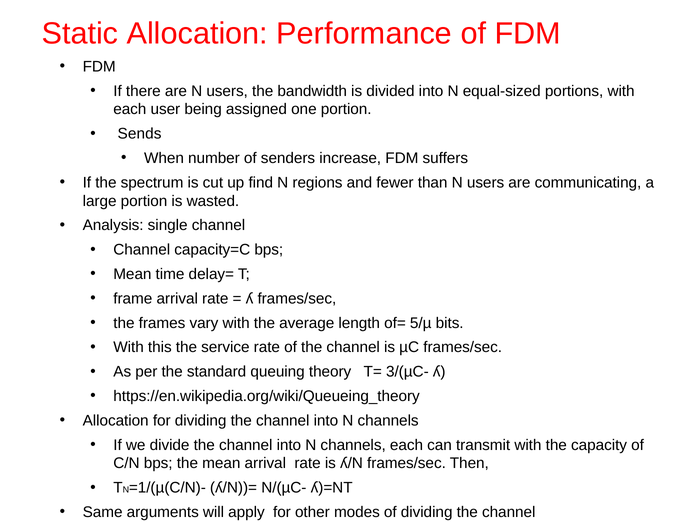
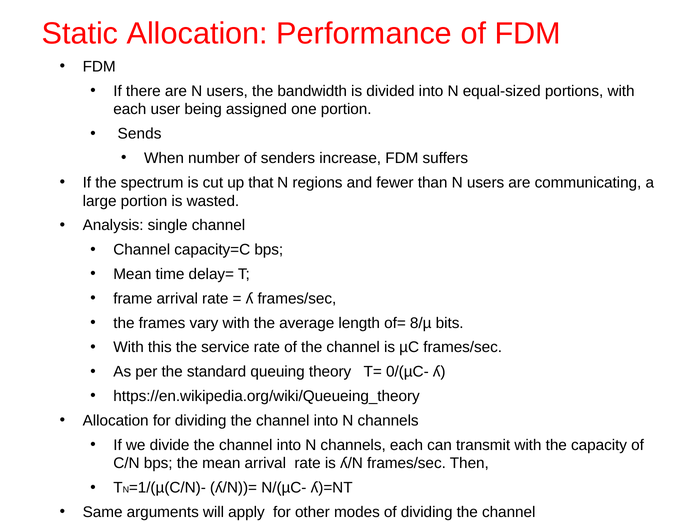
find: find -> that (261, 182)
5/µ: 5/µ -> 8/µ (421, 323)
3/(µC-: 3/(µC- -> 0/(µC- (407, 371)
